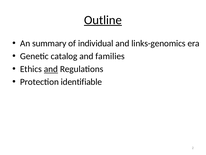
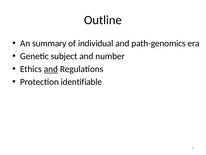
Outline underline: present -> none (103, 20)
links-genomics: links-genomics -> path-genomics (159, 43)
catalog: catalog -> subject (64, 56)
families: families -> number (110, 56)
